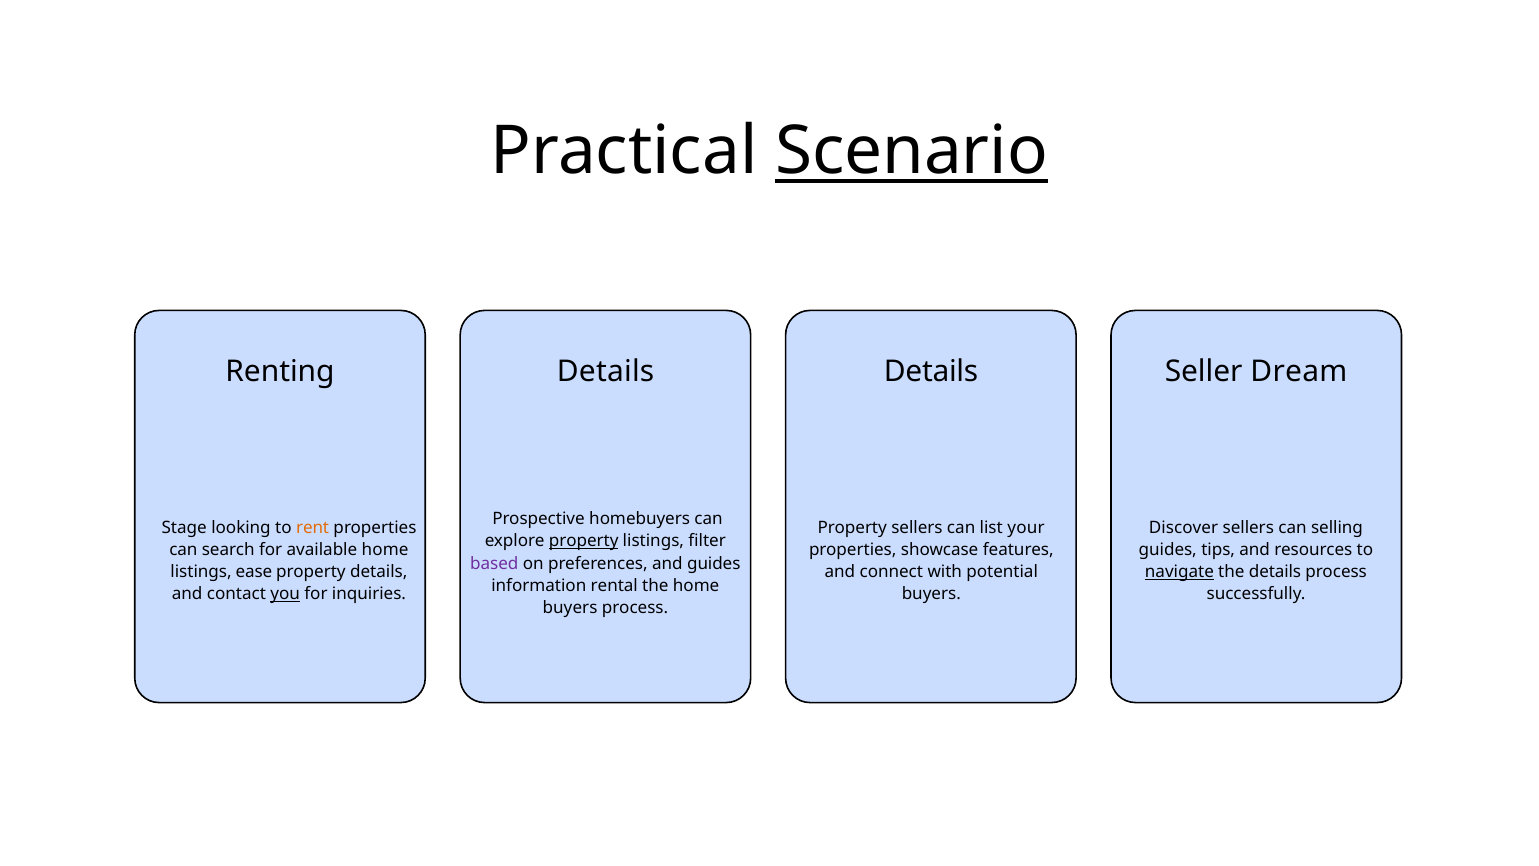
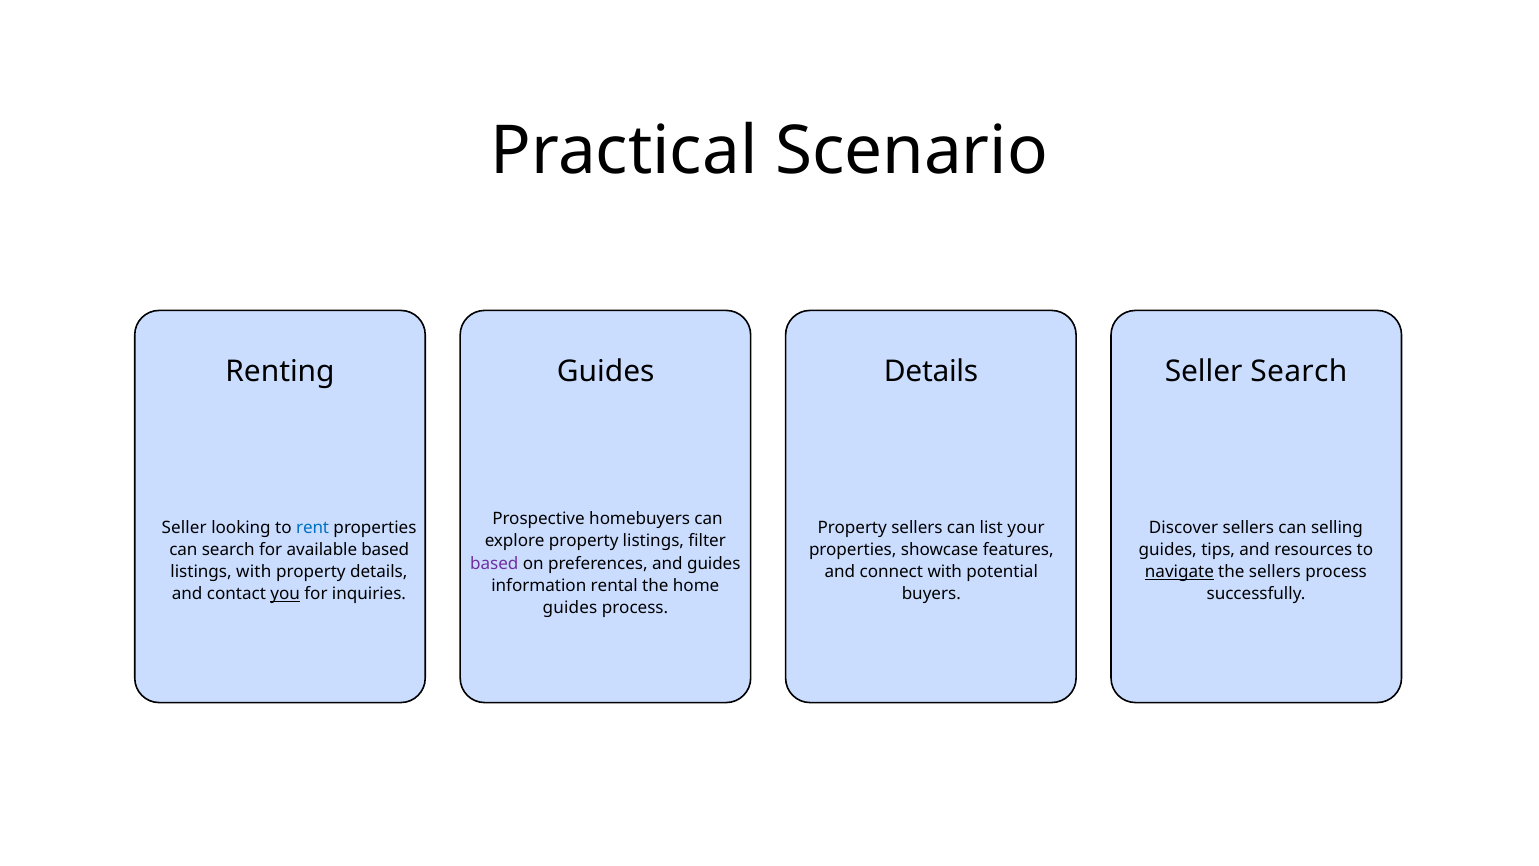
Scenario underline: present -> none (911, 152)
Details: Details -> Guides (606, 372)
Seller Dream: Dream -> Search (1299, 372)
Stage: Stage -> Seller (184, 527)
rent colour: orange -> blue (313, 527)
property underline: present -> none (584, 541)
available home: home -> based (385, 549)
listings ease: ease -> with (254, 572)
the details: details -> sellers (1275, 572)
buyers: buyers -> guides (570, 608)
